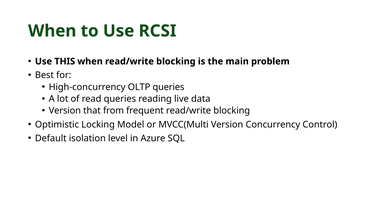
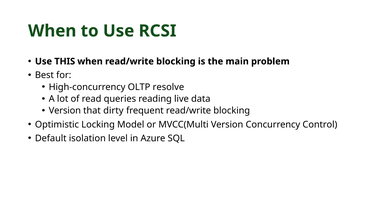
OLTP queries: queries -> resolve (168, 87)
from: from -> dirty (113, 111)
